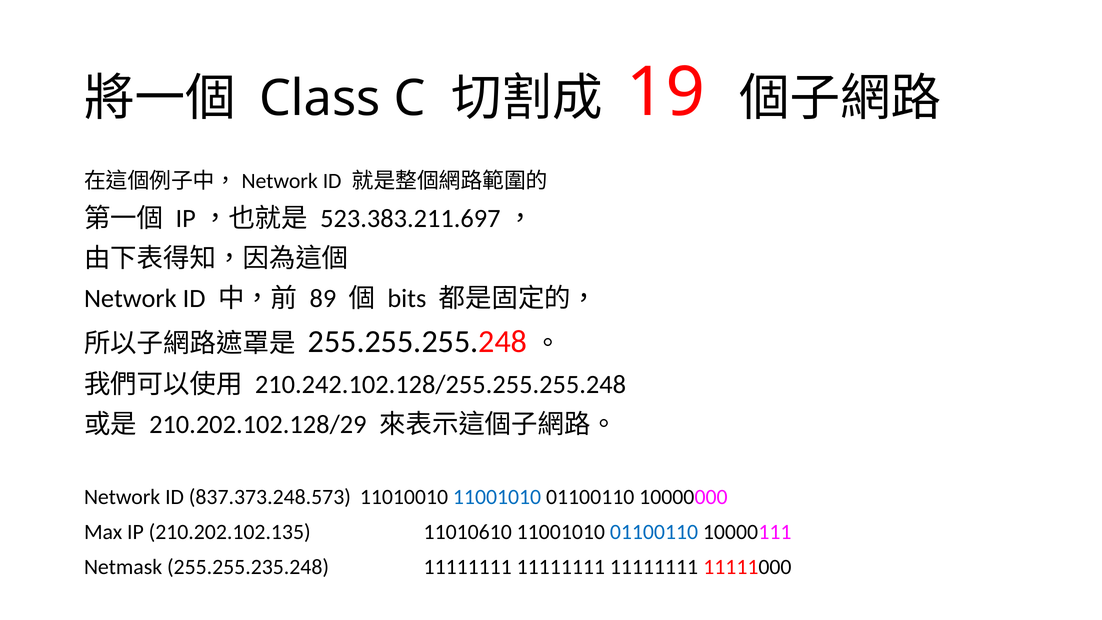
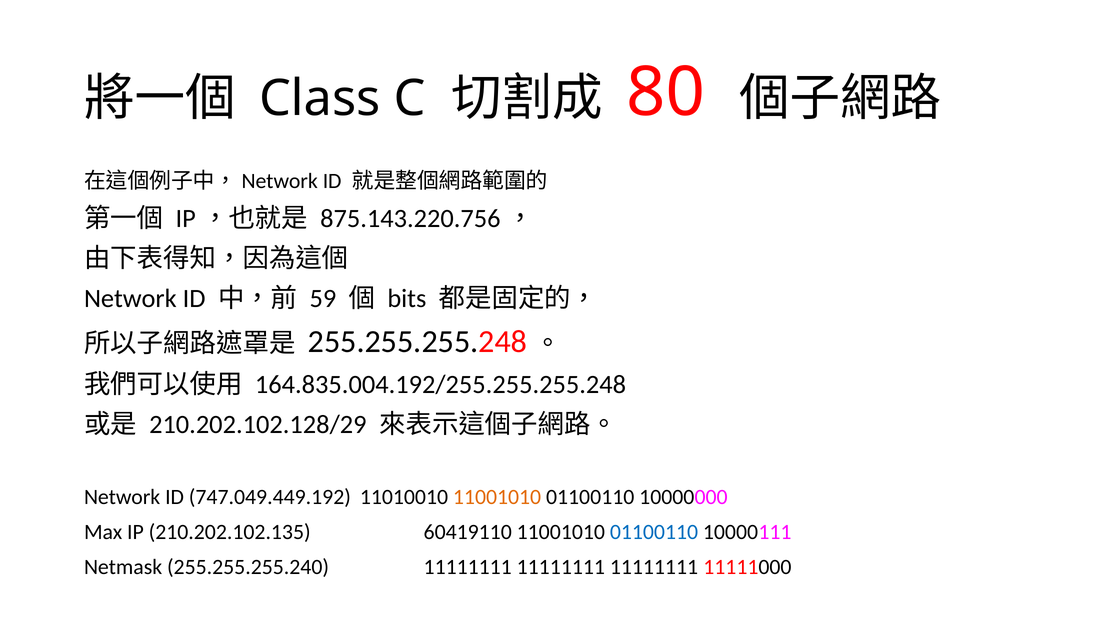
19: 19 -> 80 (666, 92)
523.383.211.697: 523.383.211.697 -> 875.143.220.756 (410, 218)
89: 89 -> 59 (323, 298)
210.242.102.128/255.255.255.248: 210.242.102.128/255.255.255.248 -> 164.835.004.192/255.255.255.248 (441, 384)
837.373.248.573: 837.373.248.573 -> 747.049.449.192 (270, 497)
11001010 colour: blue -> orange (497, 497)
11010610: 11010610 -> 60419110 (468, 532)
255.255.235.248: 255.255.235.248 -> 255.255.255.240 (248, 567)
